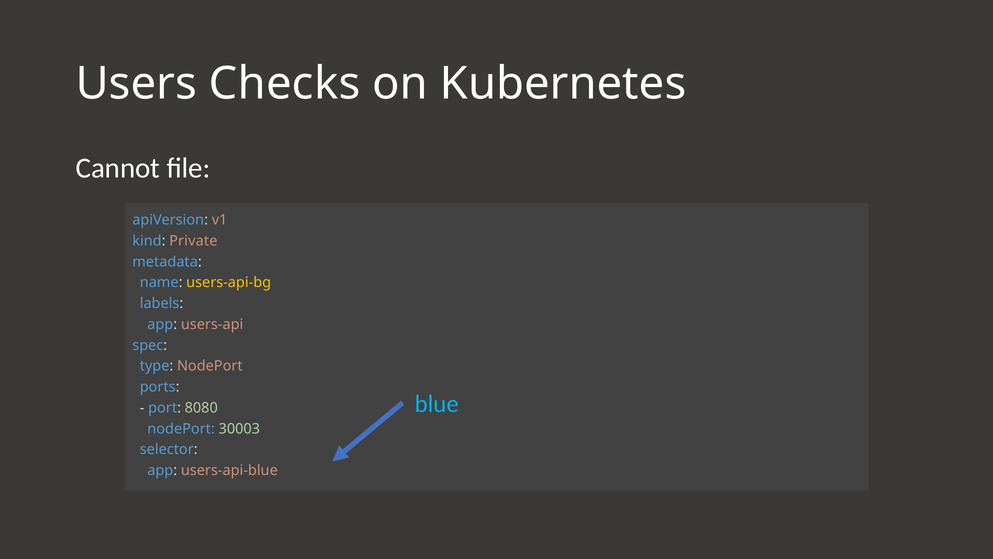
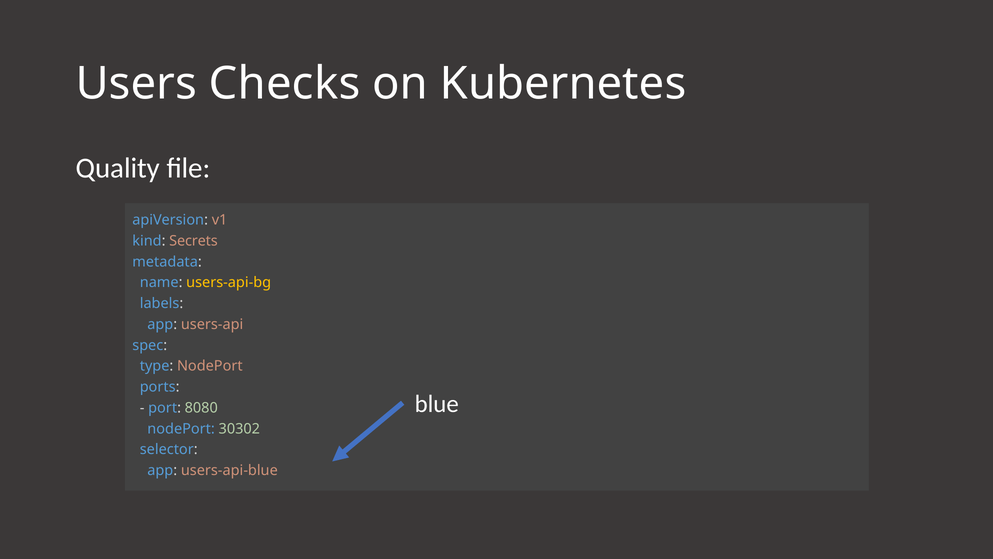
Cannot: Cannot -> Quality (118, 168)
Private: Private -> Secrets (193, 241)
blue colour: light blue -> white (437, 404)
30003: 30003 -> 30302 (239, 428)
